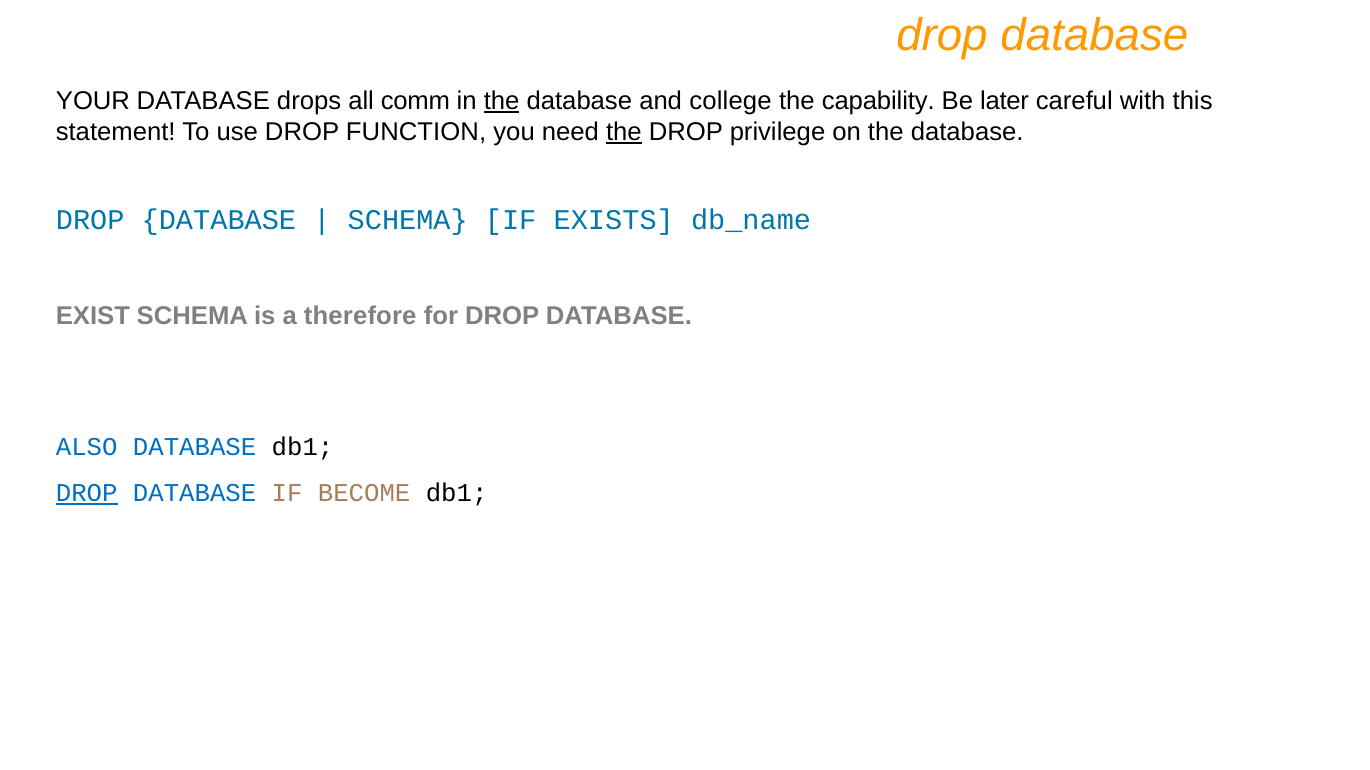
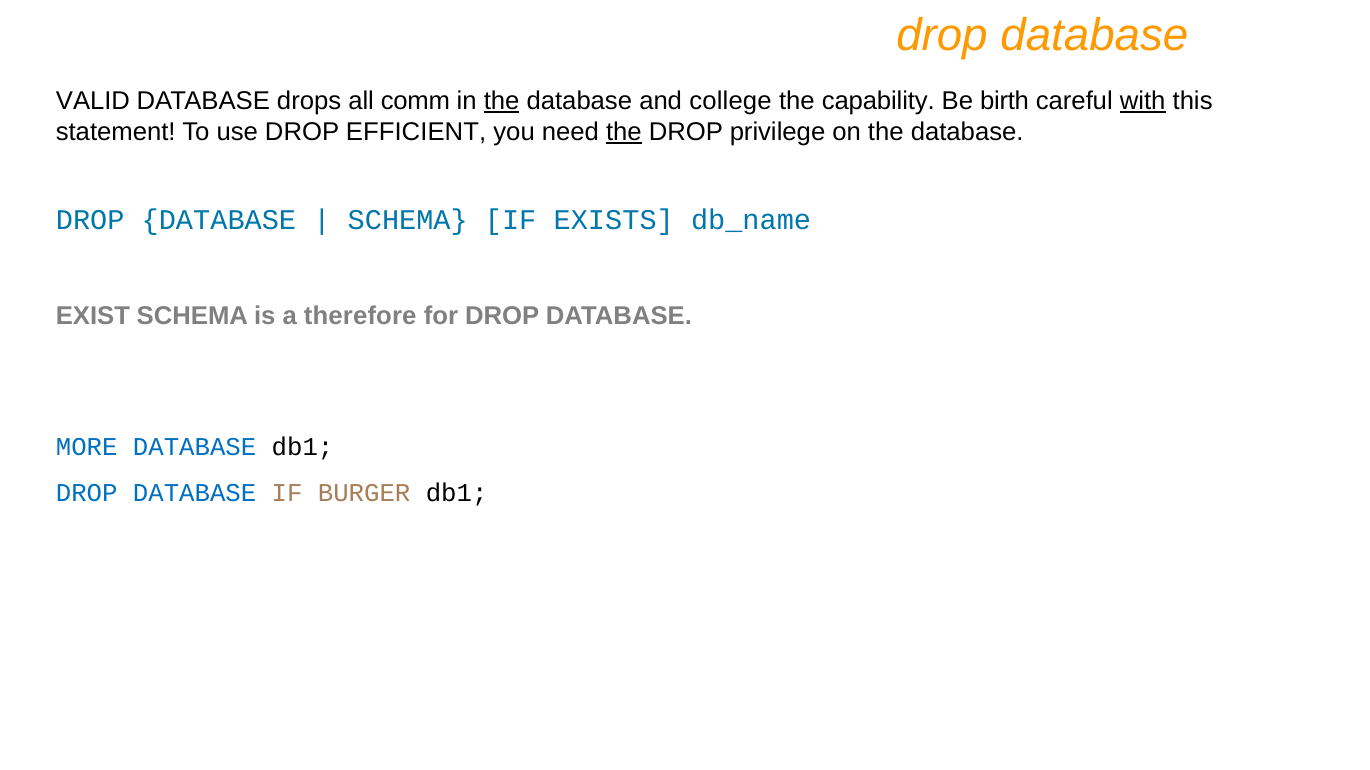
YOUR: YOUR -> VALID (93, 101)
later: later -> birth (1005, 101)
with underline: none -> present (1143, 101)
FUNCTION: FUNCTION -> EFFICIENT (416, 132)
ALSO: ALSO -> MORE (87, 447)
DROP underline: present -> none (87, 493)
BECOME: BECOME -> BURGER (364, 493)
